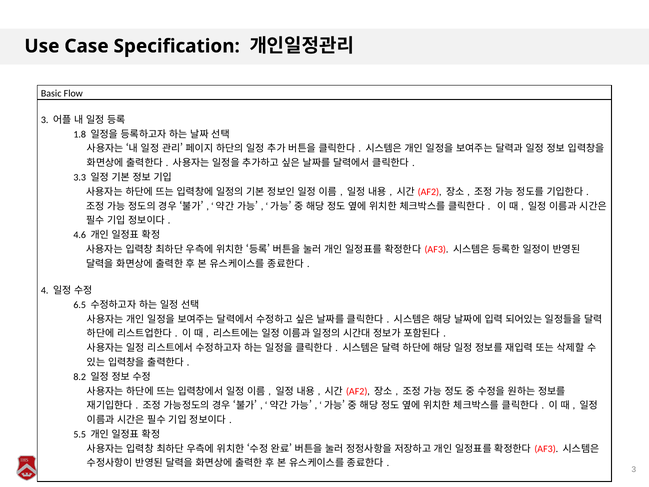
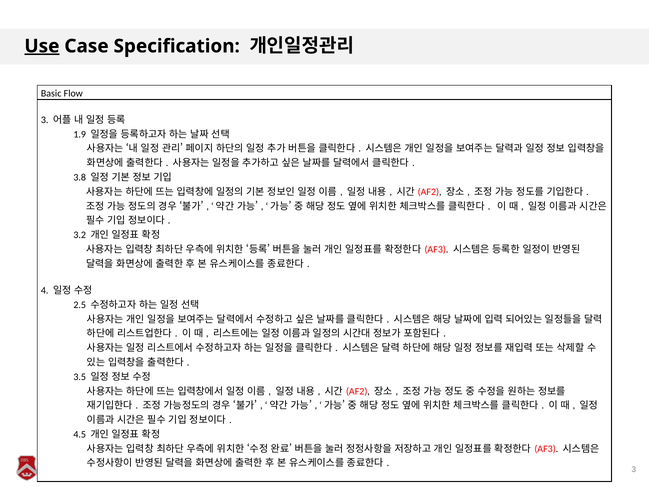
Use underline: none -> present (42, 46)
1.8: 1.8 -> 1.9 (80, 134)
3.3: 3.3 -> 3.8 (80, 177)
4.6: 4.6 -> 3.2 (80, 235)
6.5: 6.5 -> 2.5 (80, 305)
8.2: 8.2 -> 3.5 (80, 377)
5.5: 5.5 -> 4.5 (80, 434)
